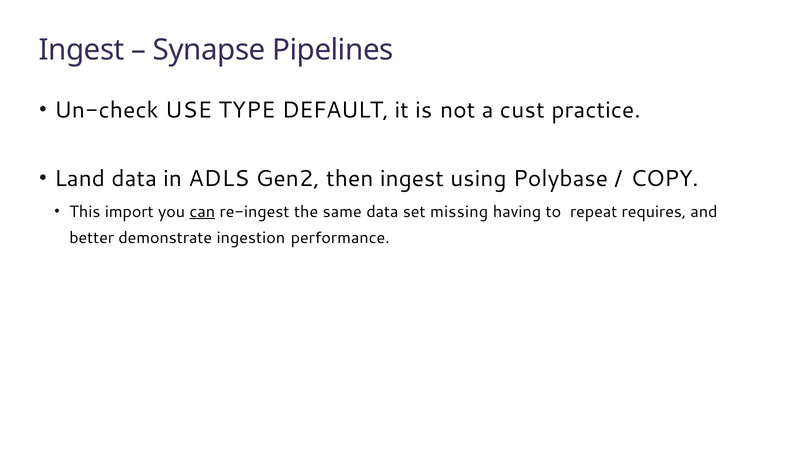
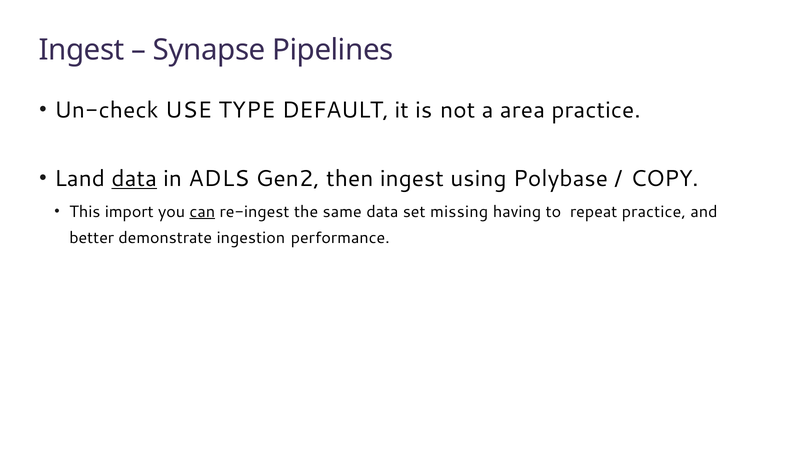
cust: cust -> area (522, 110)
data underline: none -> present (134, 179)
repeat requires: requires -> practice (654, 212)
